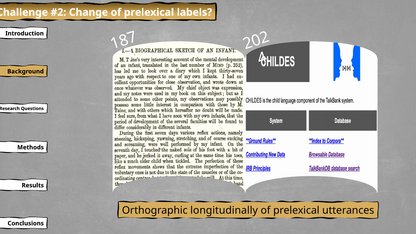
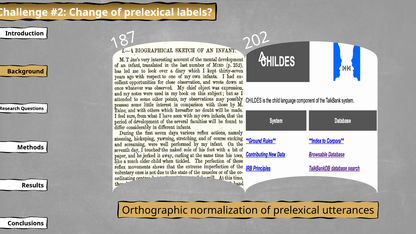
longitudinally: longitudinally -> normalization (224, 211)
